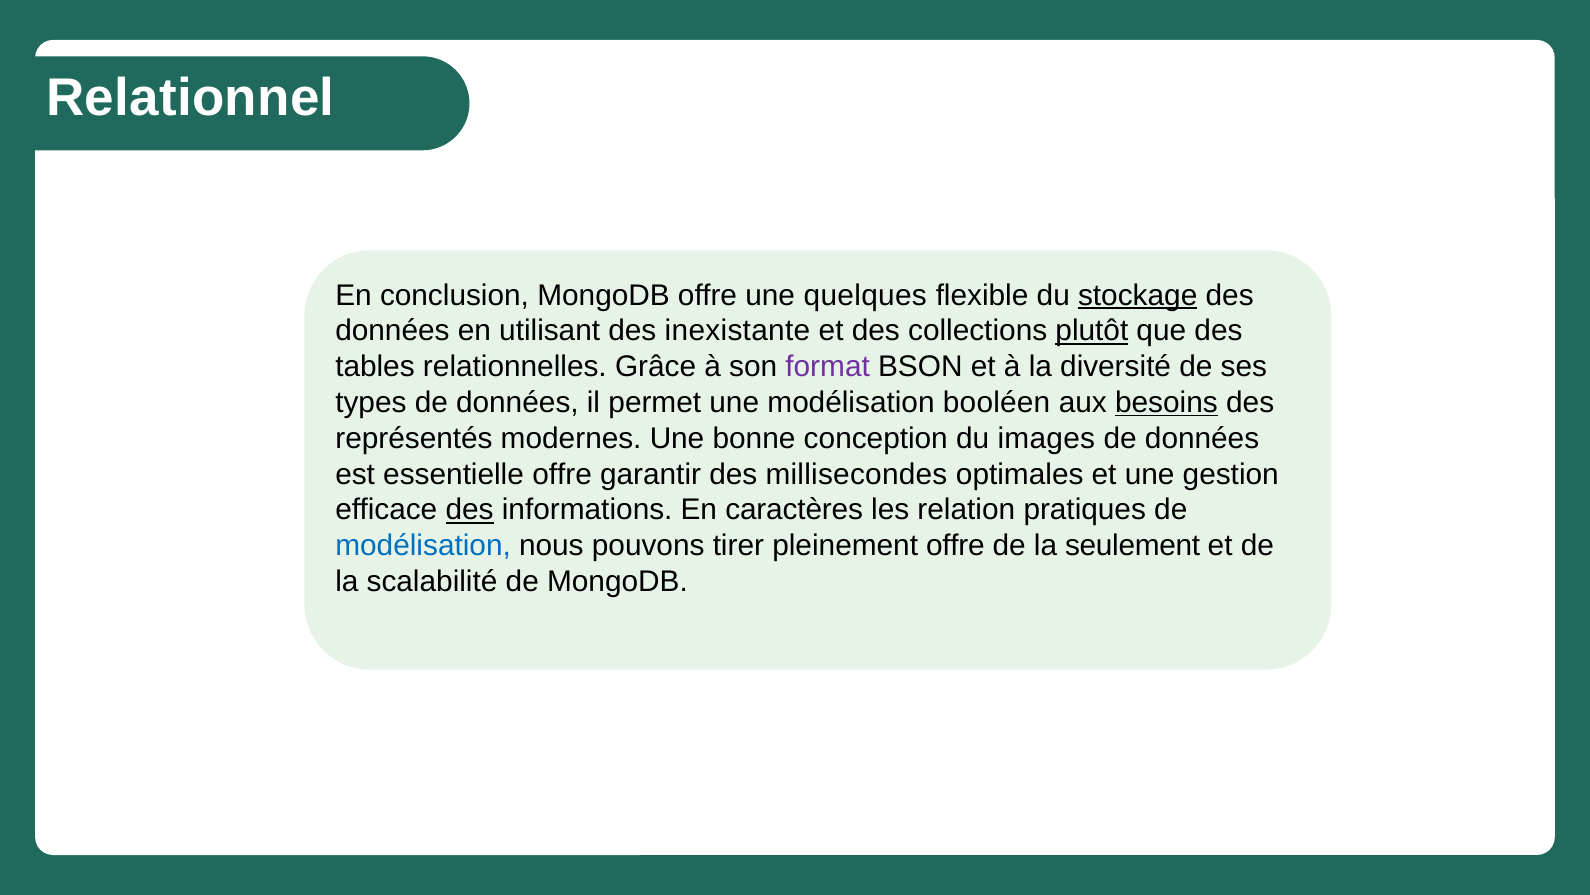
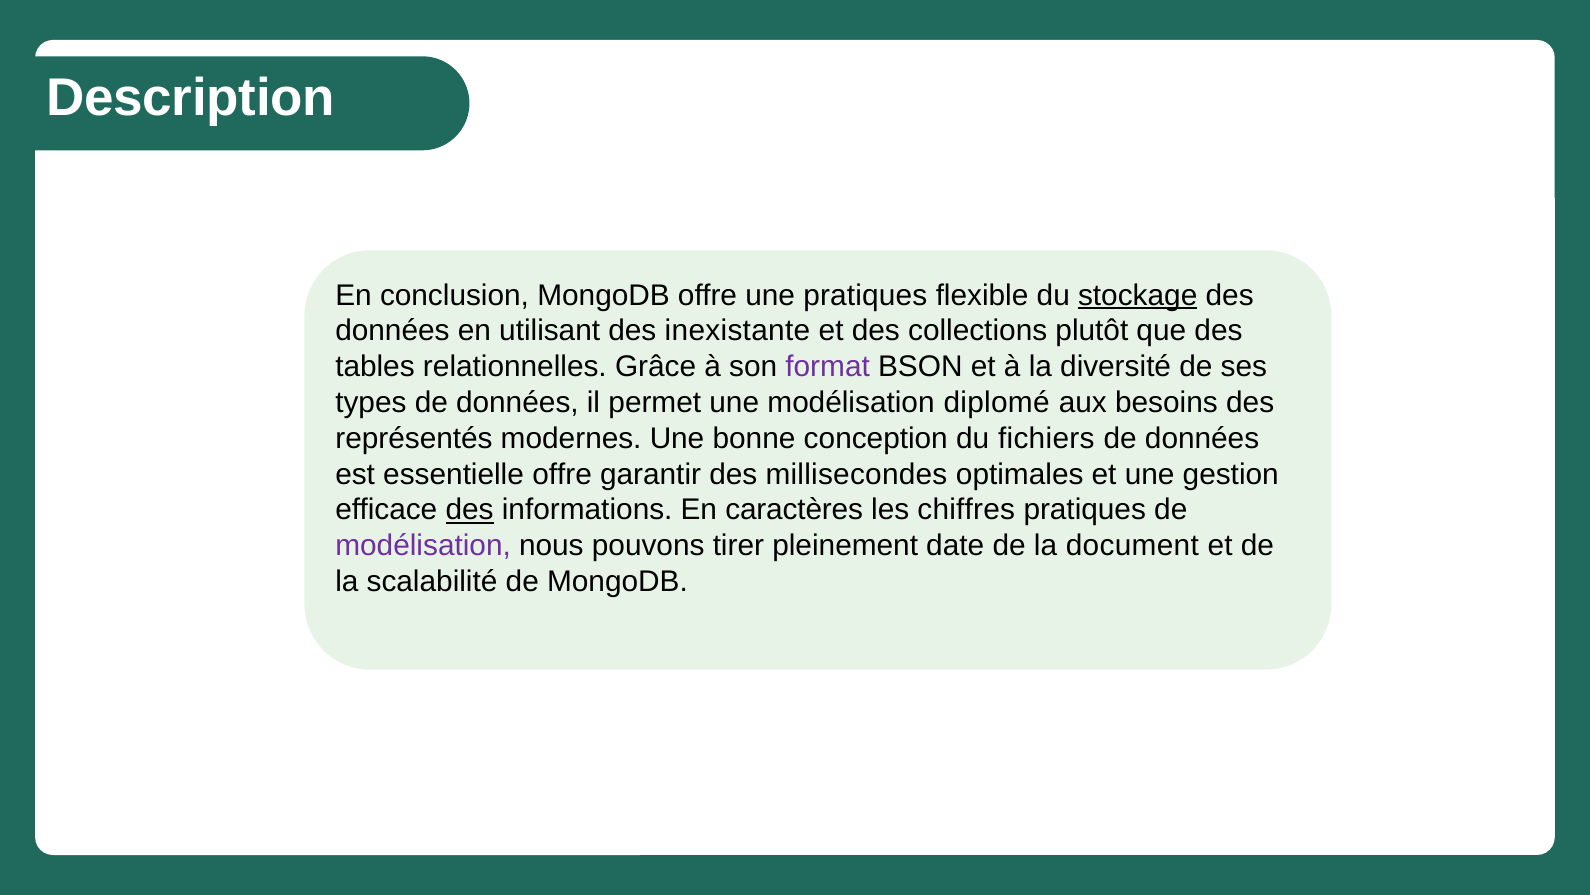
Relationnel: Relationnel -> Description (191, 98)
une quelques: quelques -> pratiques (865, 295)
plutôt underline: present -> none (1092, 331)
booléen: booléen -> diplomé (997, 402)
besoins underline: present -> none (1166, 402)
images: images -> fichiers (1046, 438)
relation: relation -> chiffres (966, 510)
modélisation colour: blue -> purple (423, 546)
pleinement offre: offre -> date (955, 546)
seulement: seulement -> document (1132, 546)
